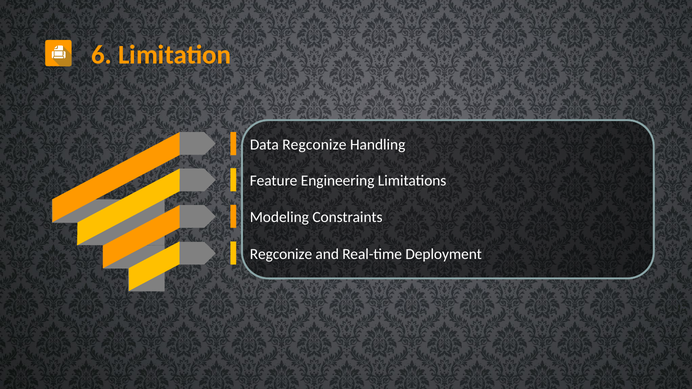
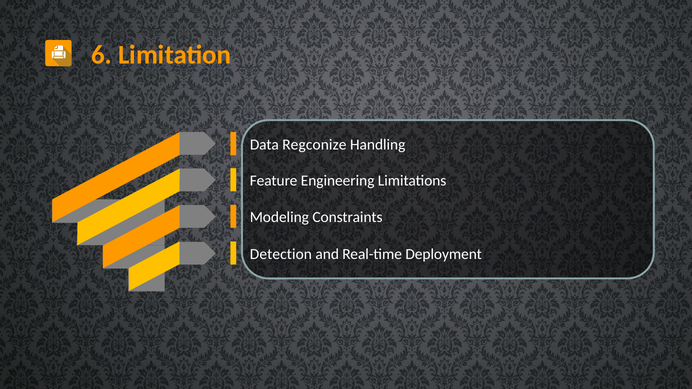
Regconize: Regconize -> Detection (281, 254)
